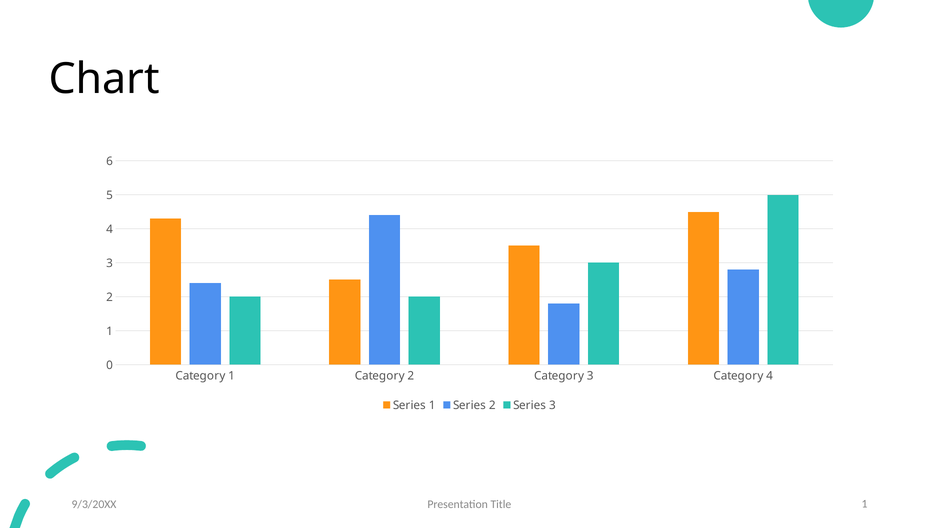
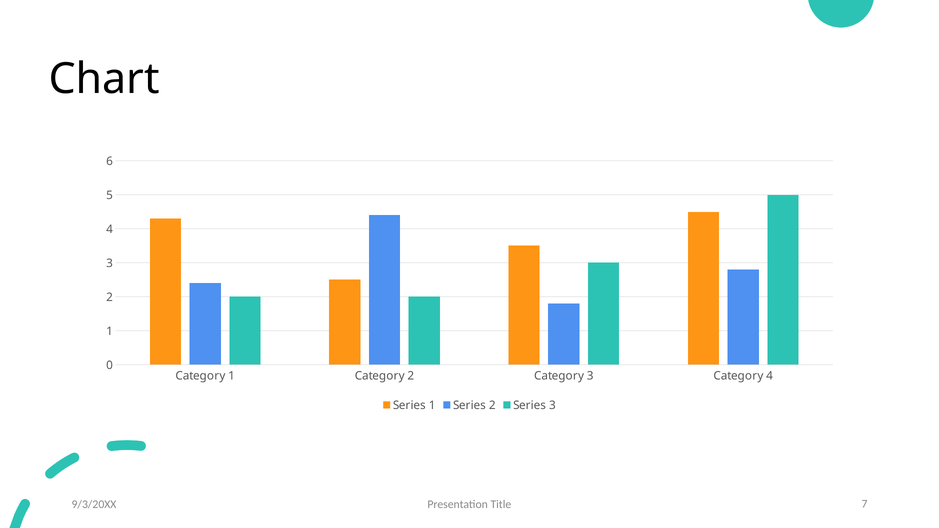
Title 1: 1 -> 7 (864, 504)
